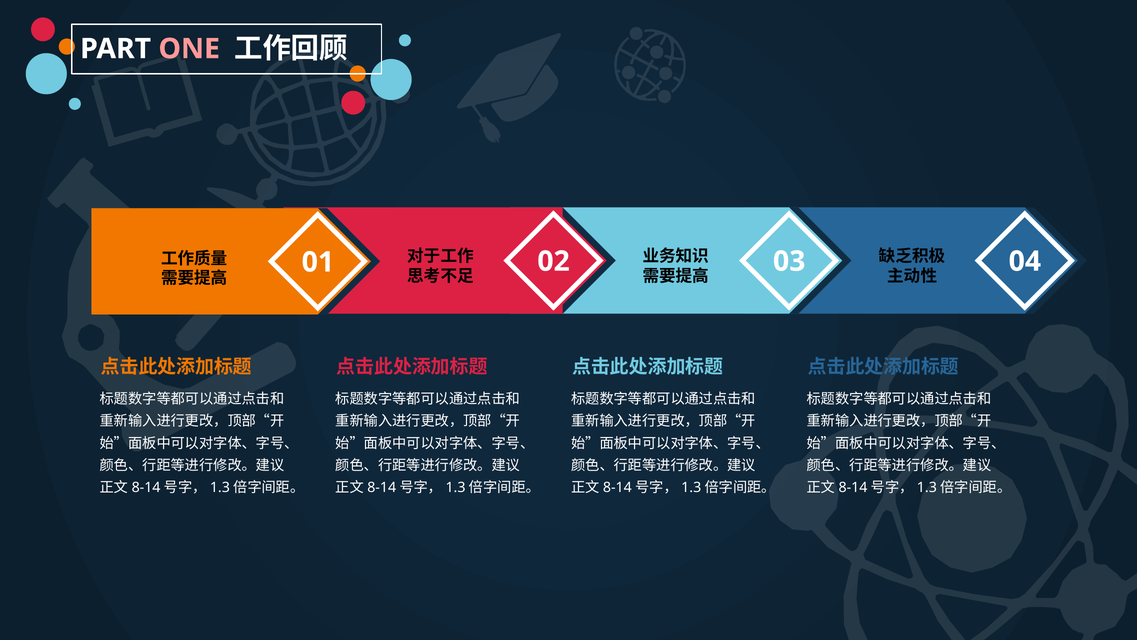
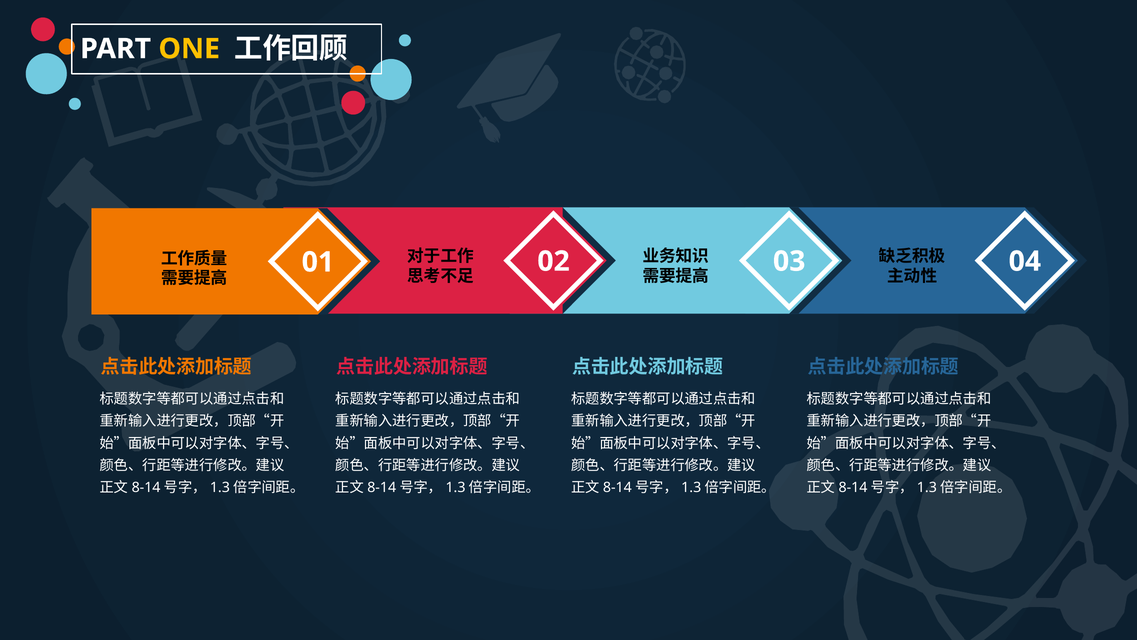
ONE colour: pink -> yellow (189, 49)
